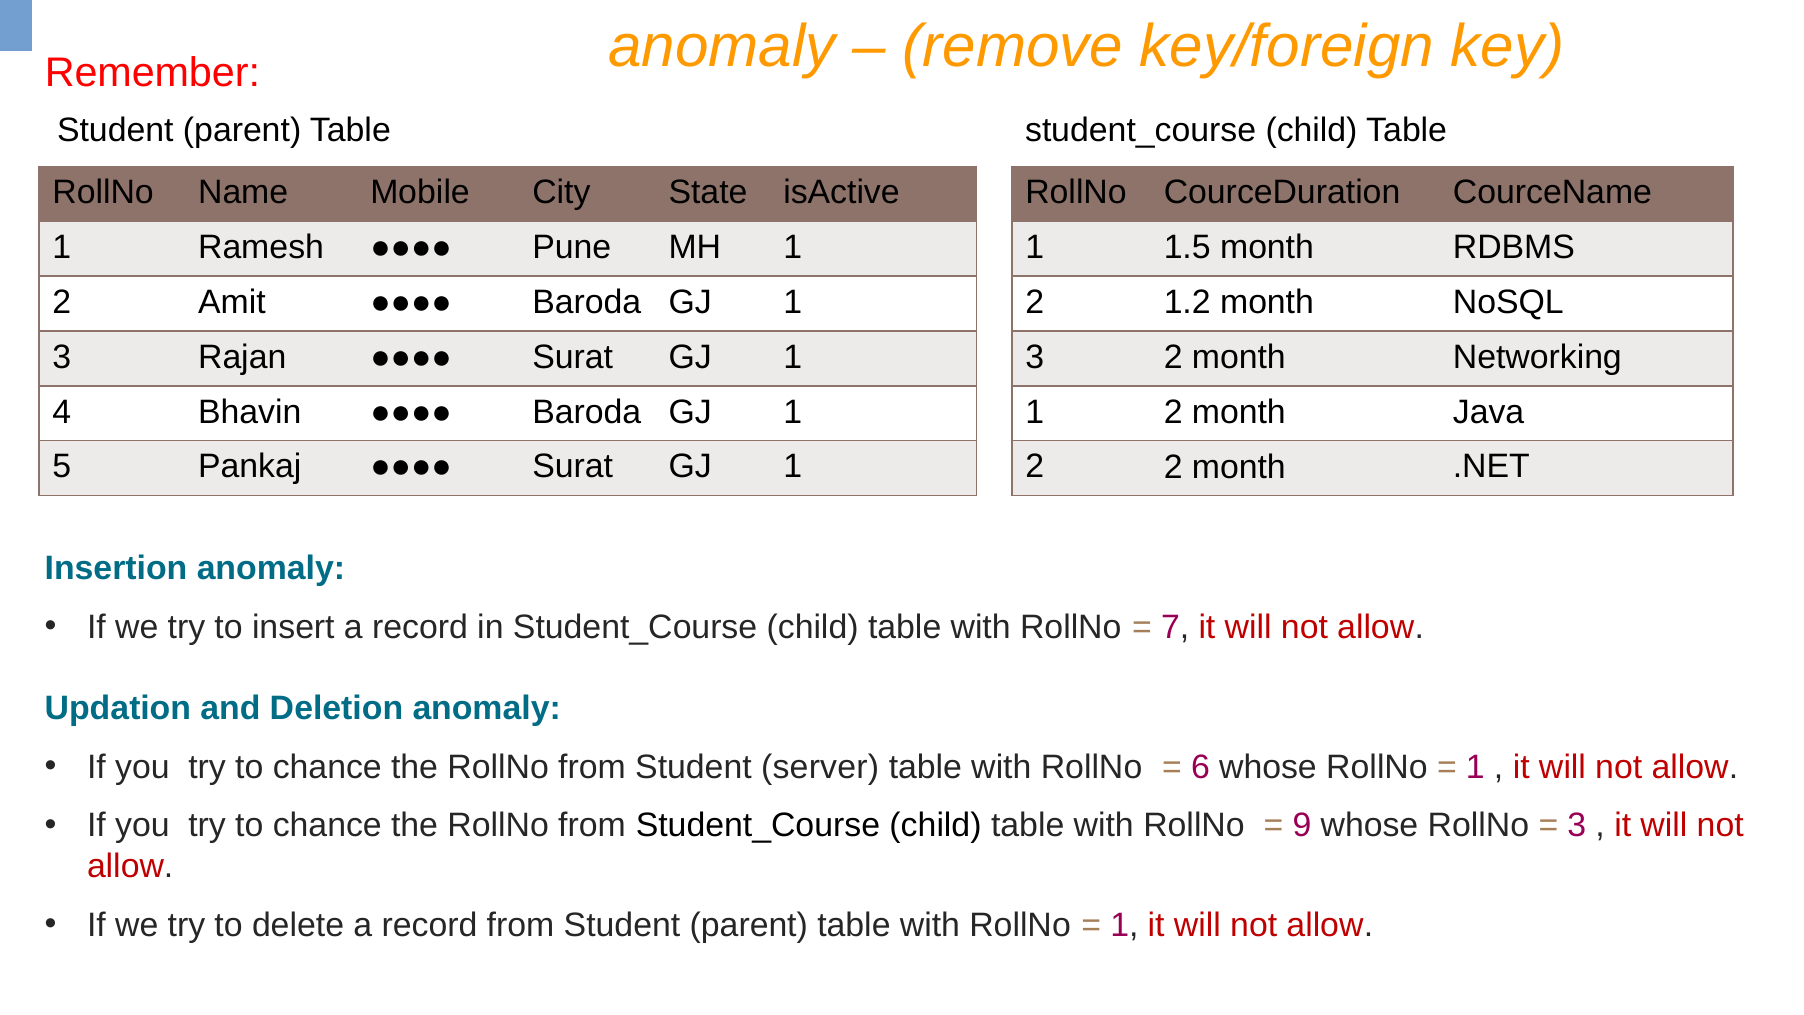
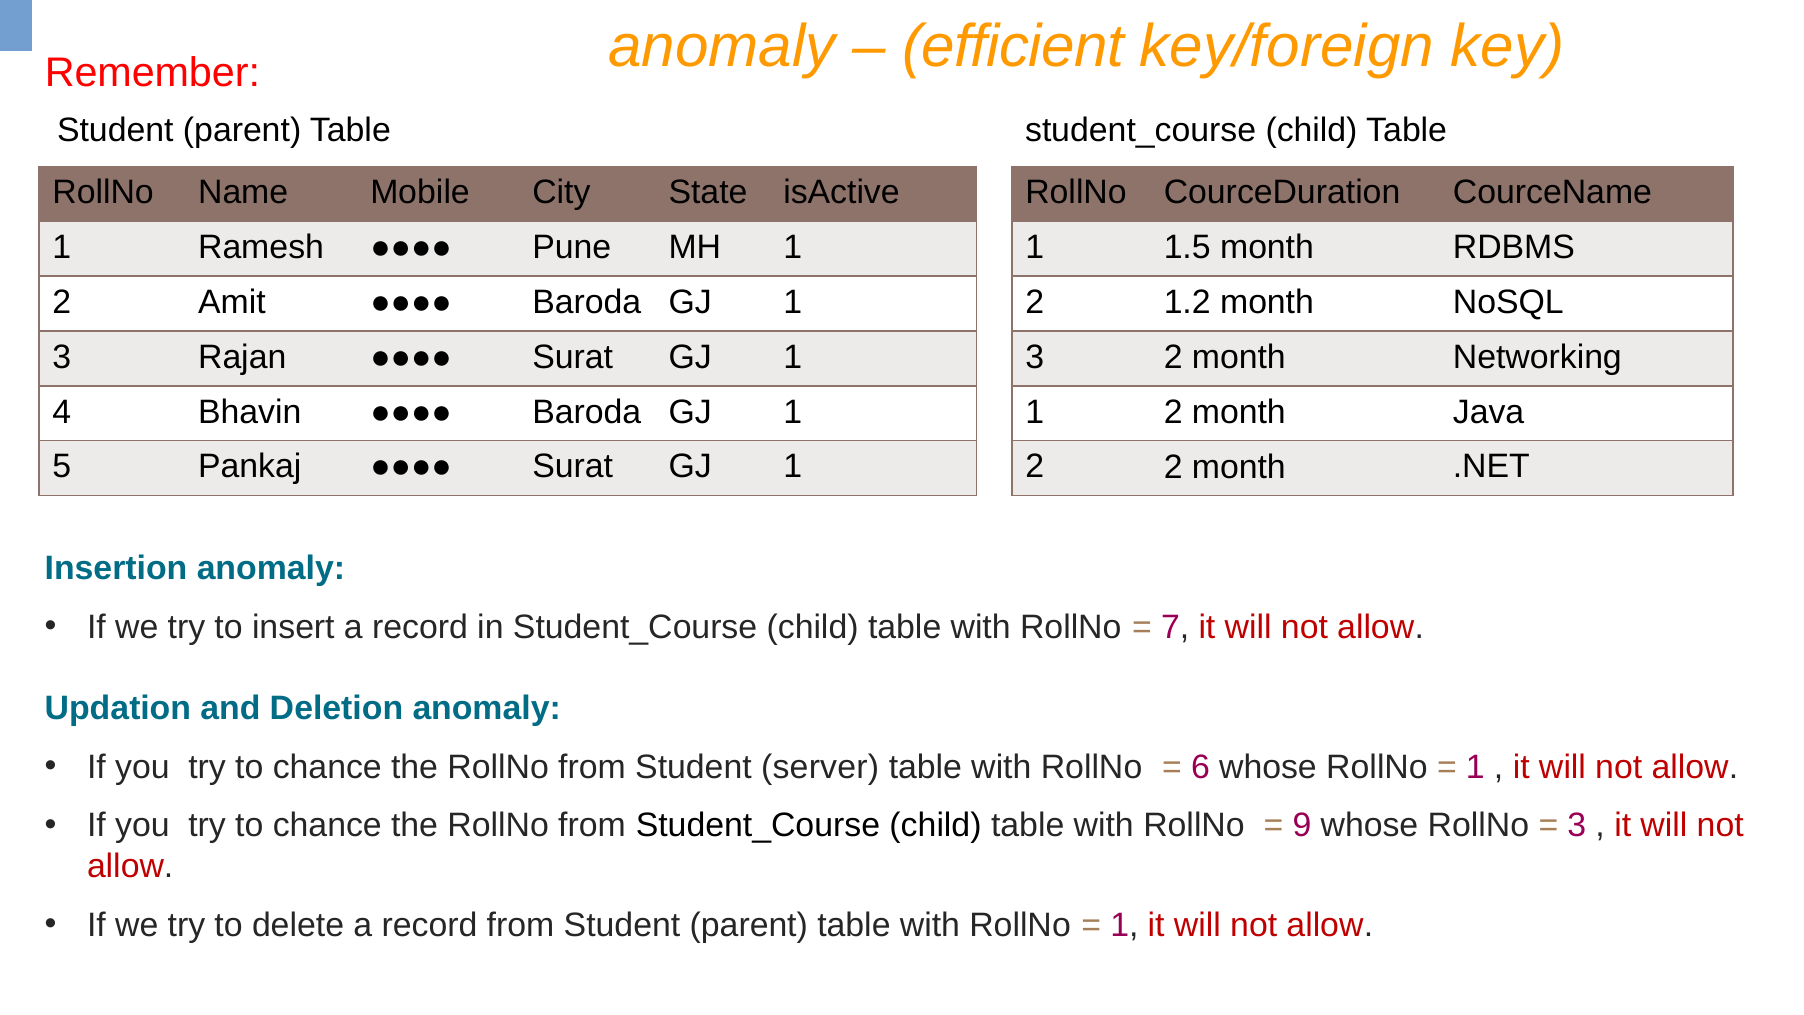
remove: remove -> efficient (1013, 47)
